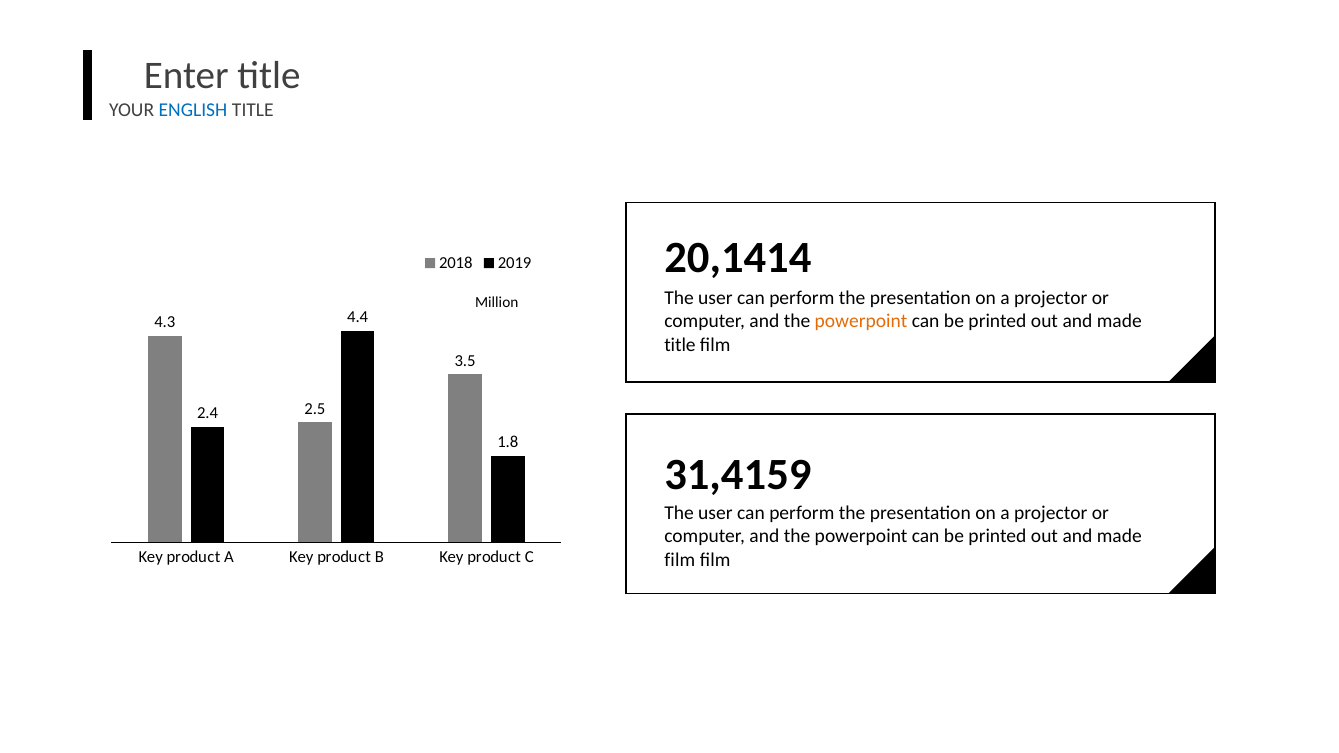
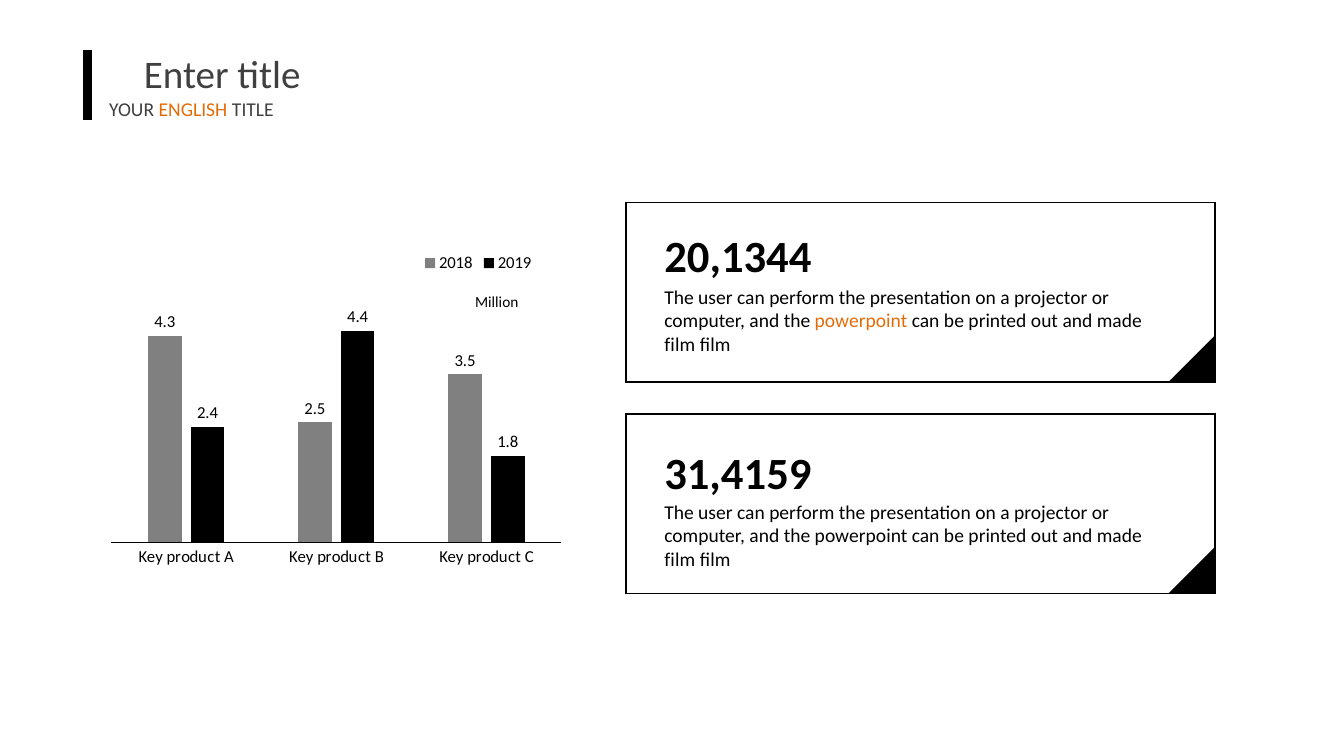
ENGLISH colour: blue -> orange (193, 110)
20,1414: 20,1414 -> 20,1344 (738, 258)
title: title -> film (680, 345)
